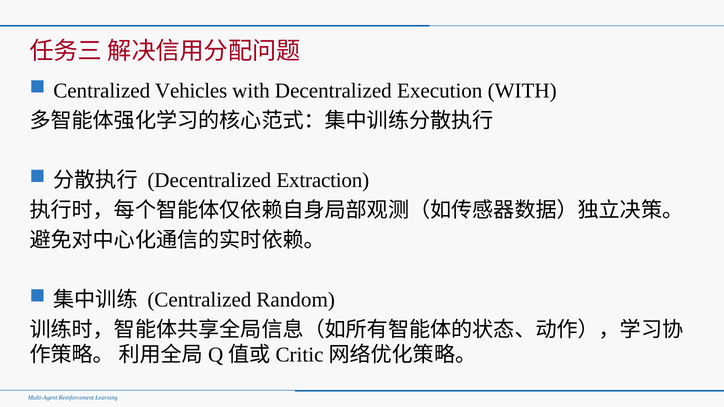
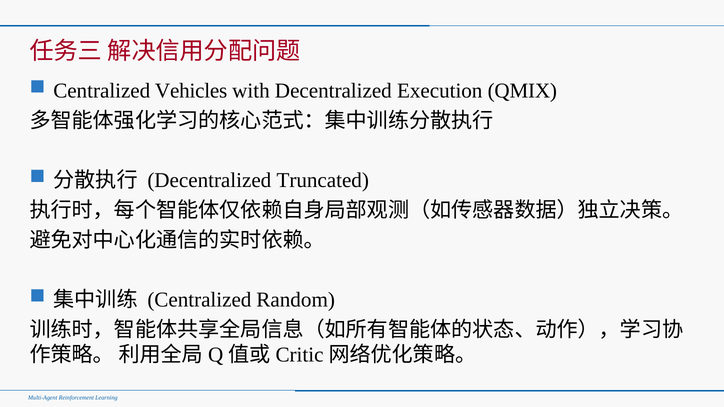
Execution WITH: WITH -> QMIX (522, 91)
Extraction: Extraction -> Truncated (323, 180)
